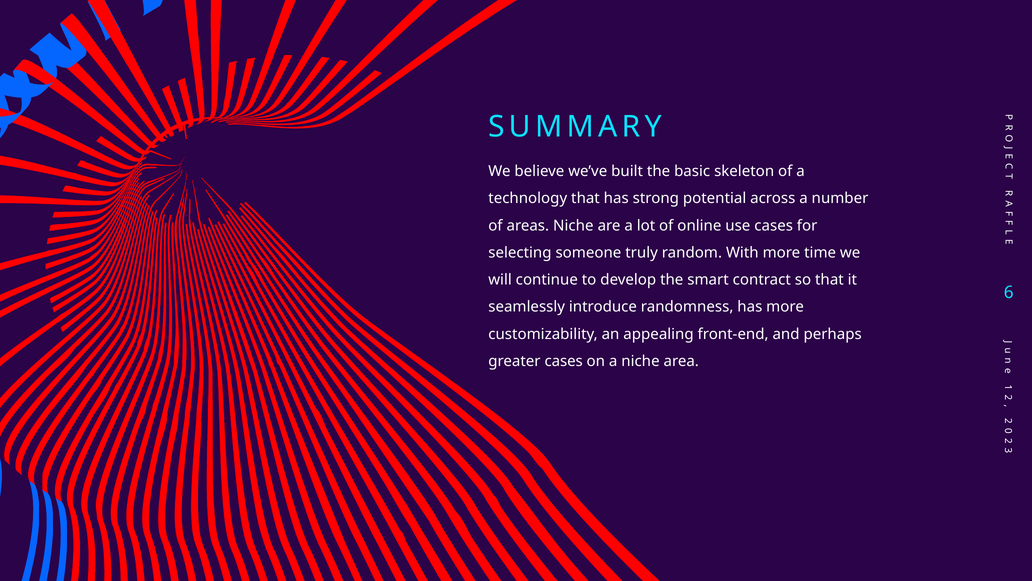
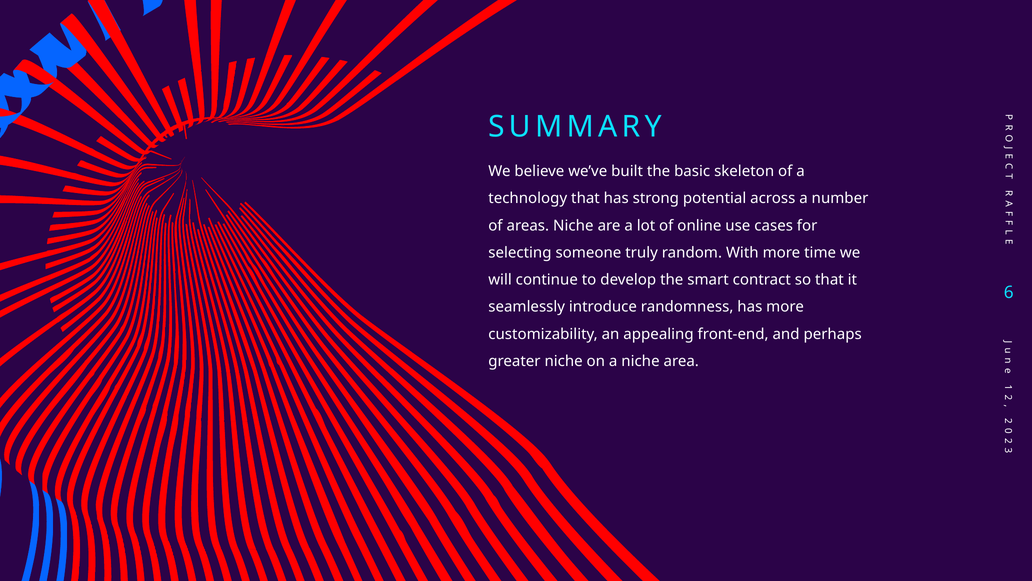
greater cases: cases -> niche (564, 361)
